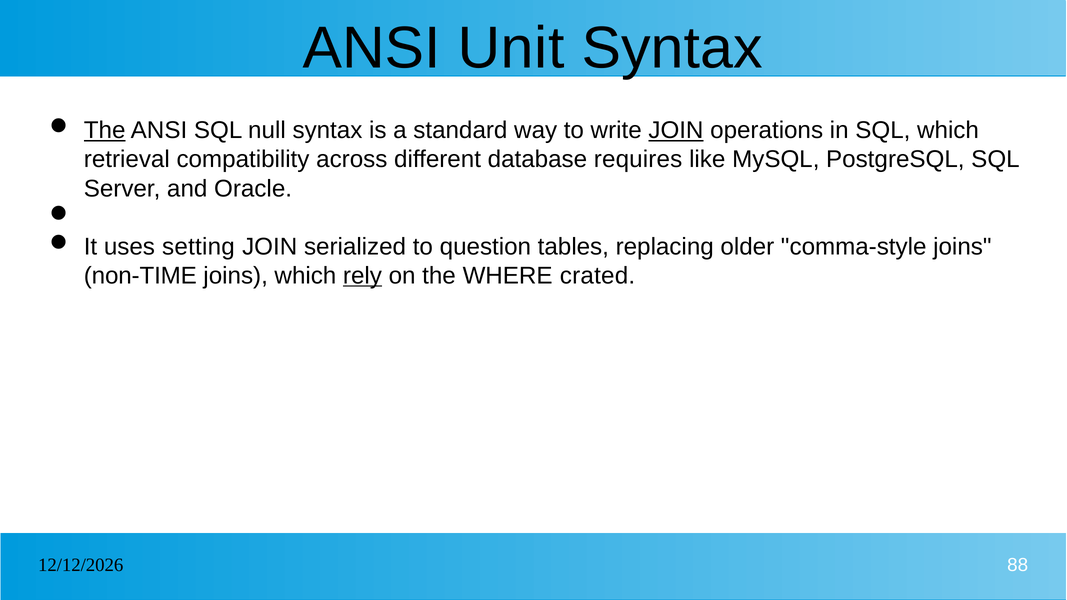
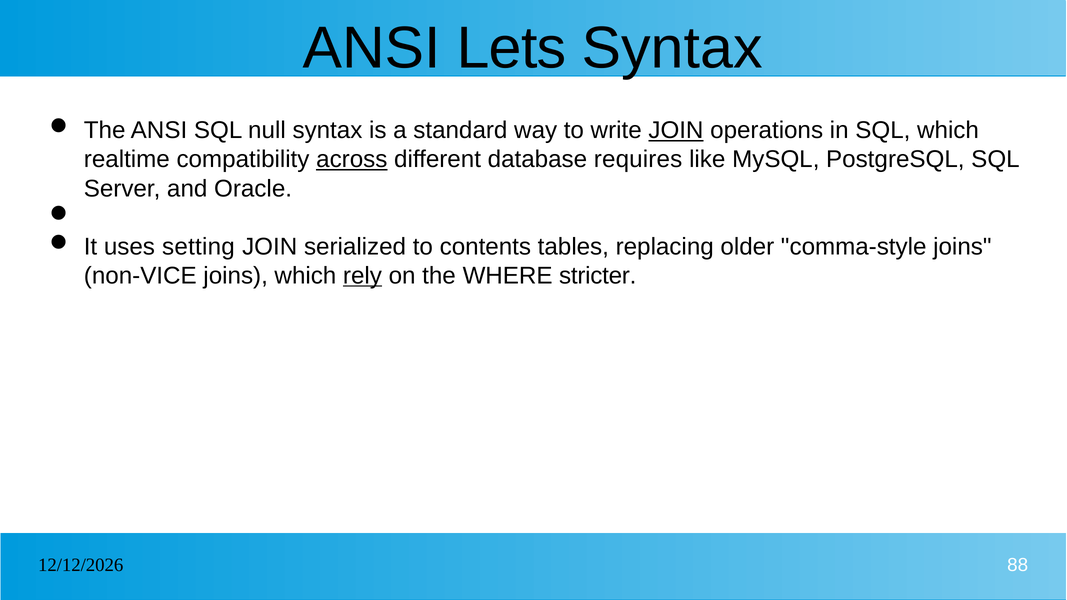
Unit: Unit -> Lets (512, 48)
The underline: present -> none (105, 131)
retrieval: retrieval -> realtime (127, 160)
across underline: none -> present (352, 160)
question: question -> contents (485, 247)
non-TIME: non-TIME -> non-VICE (140, 276)
crated: crated -> stricter (598, 276)
